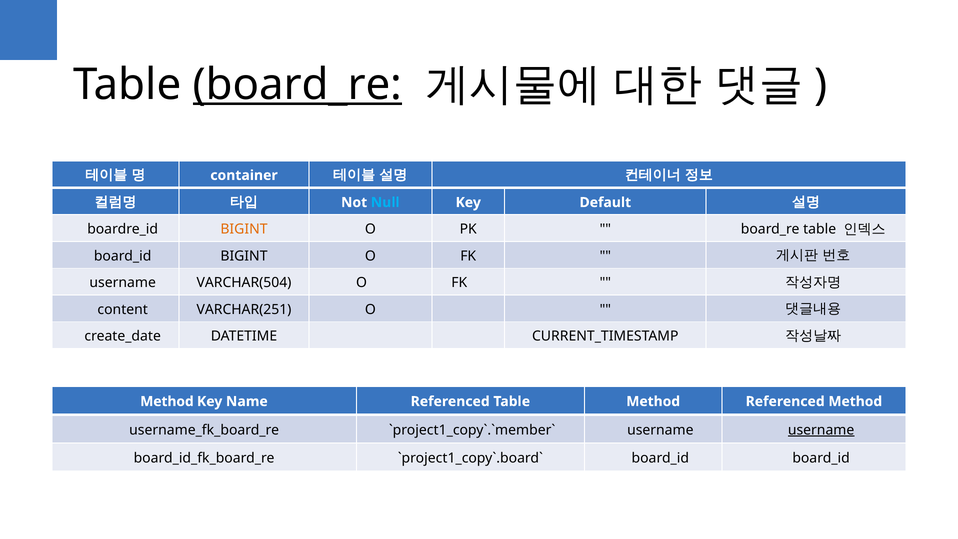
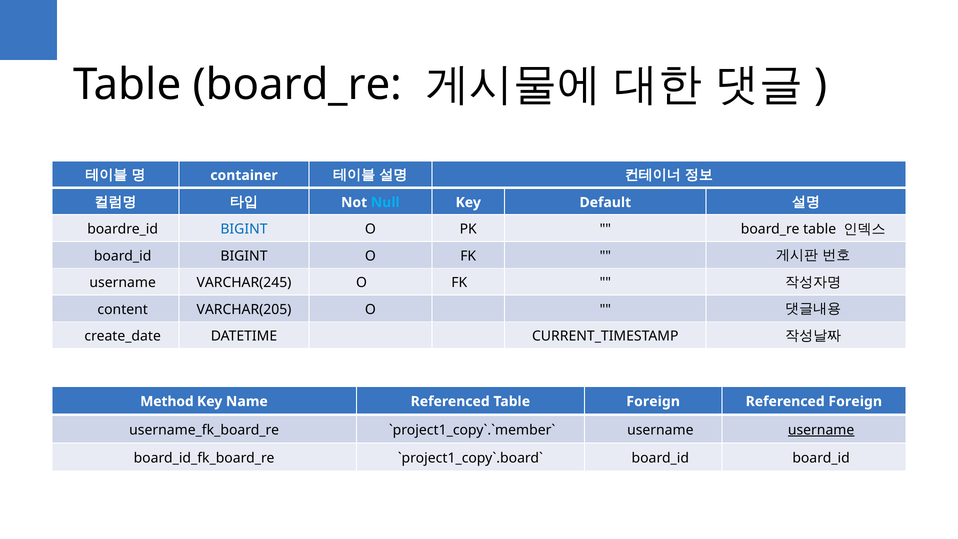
board_re underline: present -> none (297, 85)
BIGINT colour: orange -> blue (244, 229)
VARCHAR(504: VARCHAR(504 -> VARCHAR(245 (244, 283)
VARCHAR(251: VARCHAR(251 -> VARCHAR(205 (244, 309)
Table Method: Method -> Foreign (653, 401)
Referenced Method: Method -> Foreign (855, 401)
